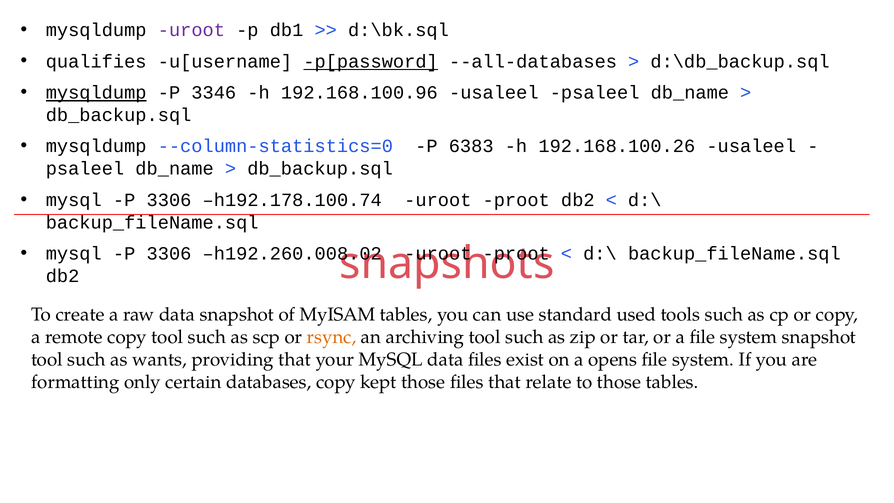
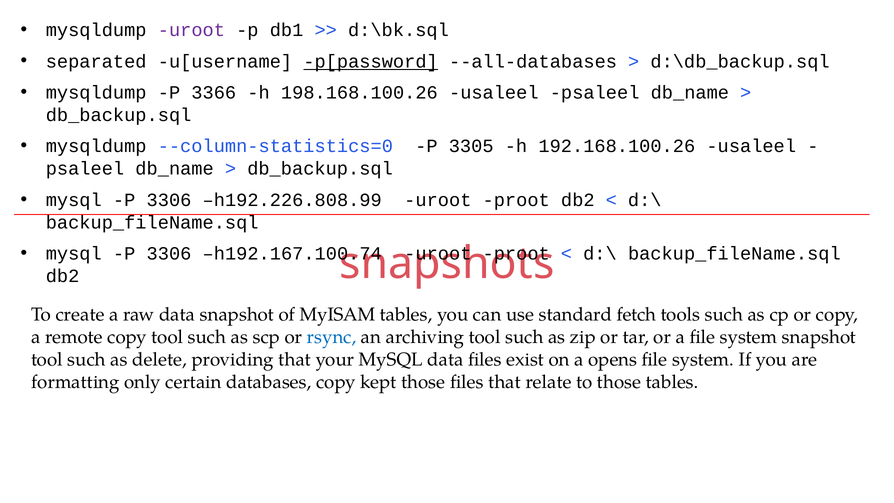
qualifies: qualifies -> separated (96, 61)
mysqldump underline: present -> none (96, 93)
3346: 3346 -> 3366 (214, 93)
192.168.100.96: 192.168.100.96 -> 198.168.100.26 (359, 93)
6383: 6383 -> 3305 (471, 146)
h192.178.100.74: h192.178.100.74 -> h192.226.808.99 (292, 200)
h192.260.008.02: h192.260.008.02 -> h192.167.100.74 (292, 254)
used: used -> fetch (636, 315)
rsync colour: orange -> blue (332, 337)
wants: wants -> delete (160, 359)
